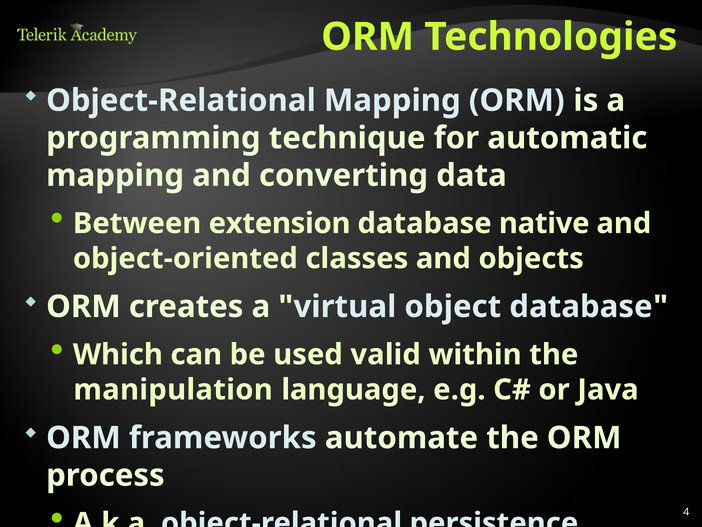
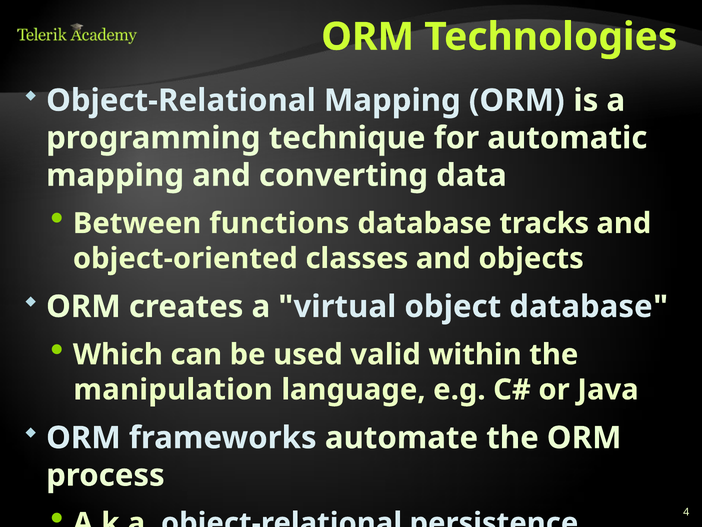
extension: extension -> functions (279, 223)
native: native -> tracks (544, 223)
